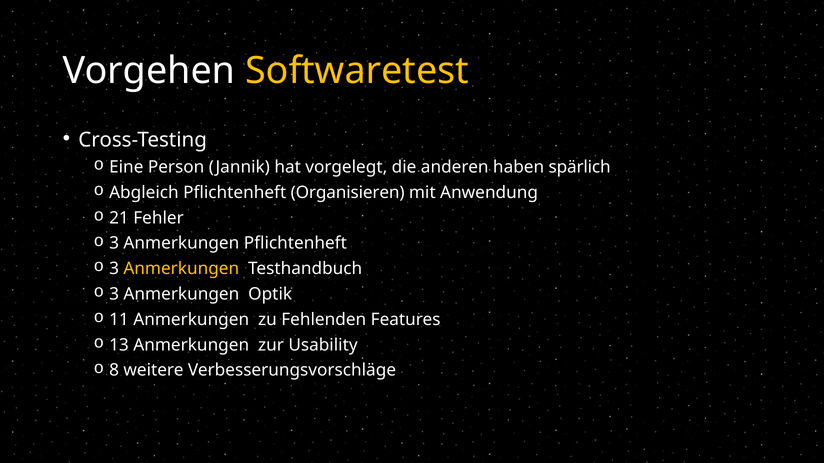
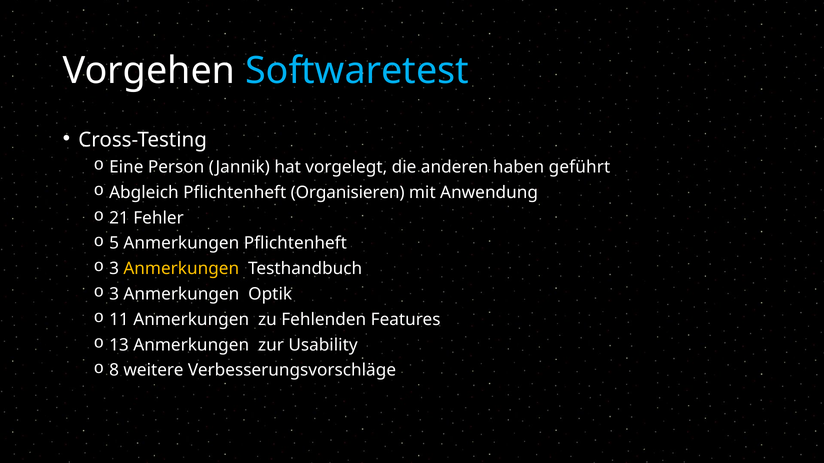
Softwaretest colour: yellow -> light blue (357, 71)
spärlich: spärlich -> geführt (579, 167)
3: 3 -> 5 (114, 244)
